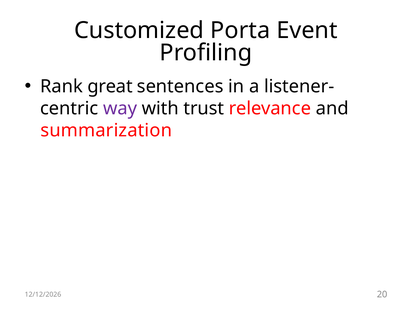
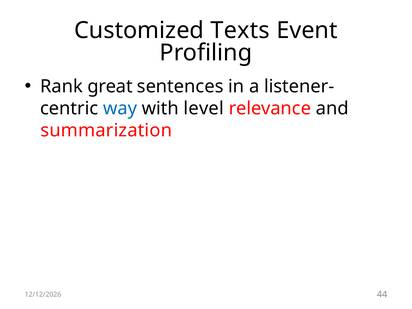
Porta: Porta -> Texts (240, 30)
way colour: purple -> blue (120, 108)
trust: trust -> level (204, 108)
20: 20 -> 44 (382, 295)
